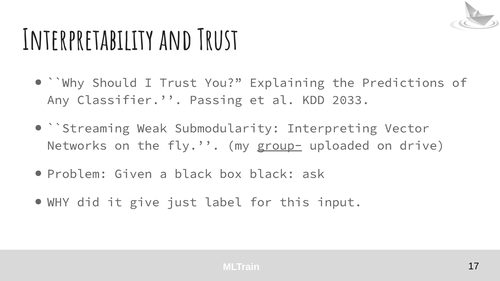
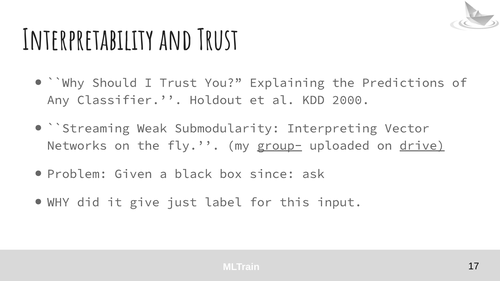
Passing: Passing -> Holdout (216, 100)
2033: 2033 -> 2000 (351, 100)
drive underline: none -> present (422, 146)
box black: black -> since (272, 174)
